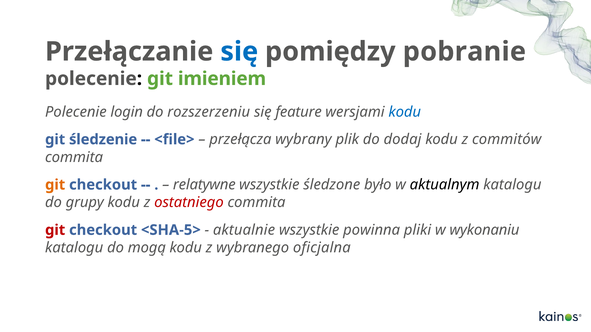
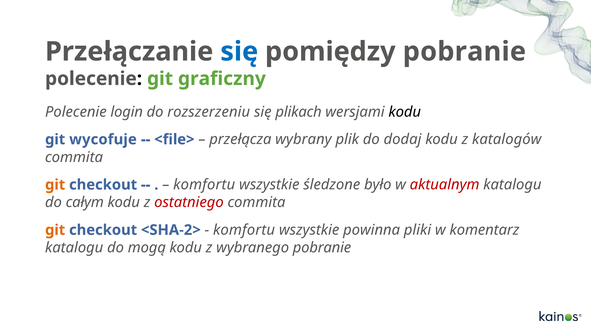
imieniem: imieniem -> graficzny (222, 79)
feature: feature -> plikach (299, 112)
kodu colour: blue -> black (405, 112)
śledzenie: śledzenie -> wycofuje (103, 140)
commitów: commitów -> katalogów (507, 140)
relatywne: relatywne -> komfortu (204, 185)
aktualnym colour: black -> red (445, 185)
grupy: grupy -> całym (85, 203)
git colour: red -> orange (55, 230)
<SHA-5>: <SHA-5> -> <SHA-2> (171, 230)
aktualnie: aktualnie -> komfortu (244, 230)
wykonaniu: wykonaniu -> komentarz (484, 230)
wybranego oficjalna: oficjalna -> pobranie (322, 248)
